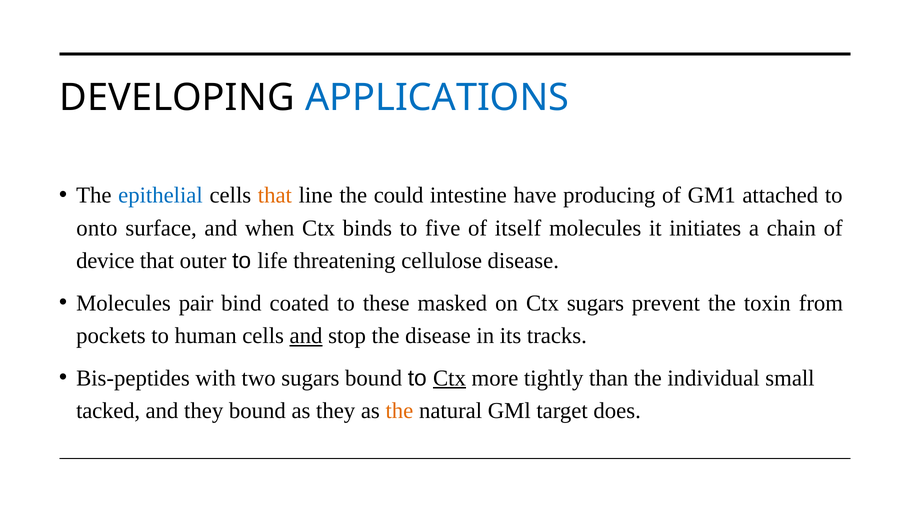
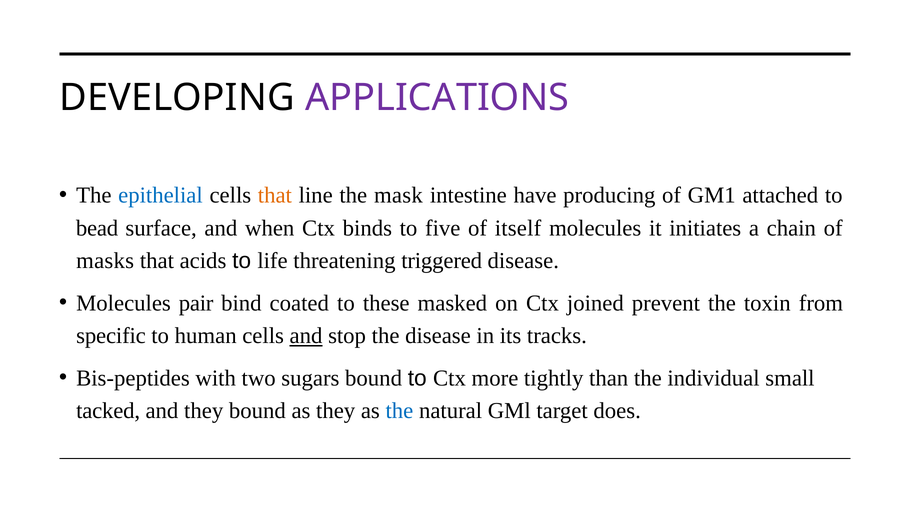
APPLICATIONS colour: blue -> purple (437, 98)
could: could -> mask (398, 195)
onto: onto -> bead (97, 228)
device: device -> masks (105, 261)
outer: outer -> acids (203, 261)
cellulose: cellulose -> triggered (442, 261)
Ctx sugars: sugars -> joined (595, 303)
pockets: pockets -> specific (111, 336)
Ctx underline: present -> none (450, 378)
the colour: orange -> blue (399, 411)
